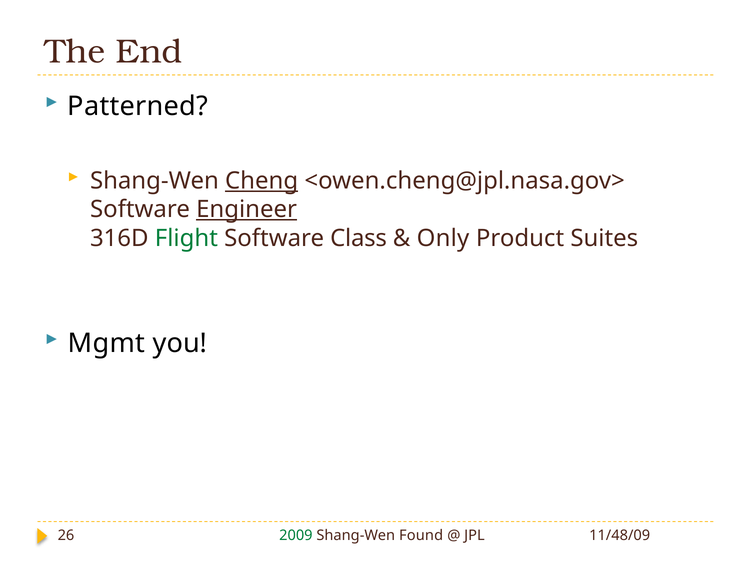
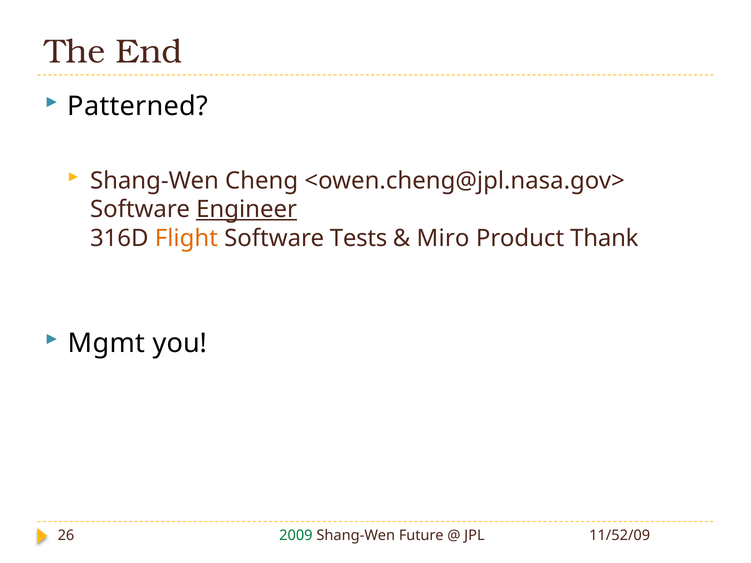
Cheng underline: present -> none (262, 181)
Flight colour: green -> orange (186, 238)
Class: Class -> Tests (359, 238)
Only: Only -> Miro (443, 238)
Suites: Suites -> Thank (604, 238)
Found: Found -> Future (421, 536)
11/48/09: 11/48/09 -> 11/52/09 (620, 536)
